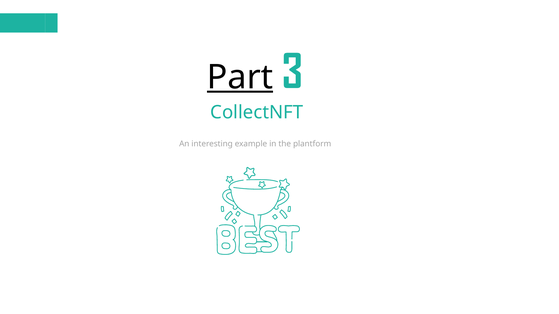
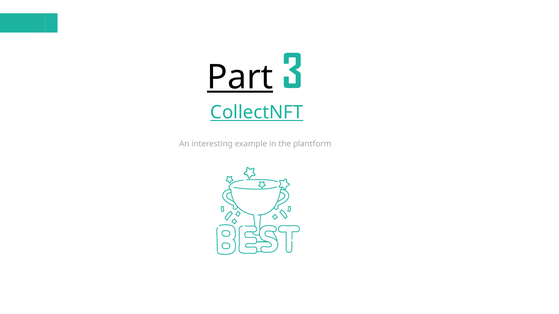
CollectNFT underline: none -> present (257, 113)
